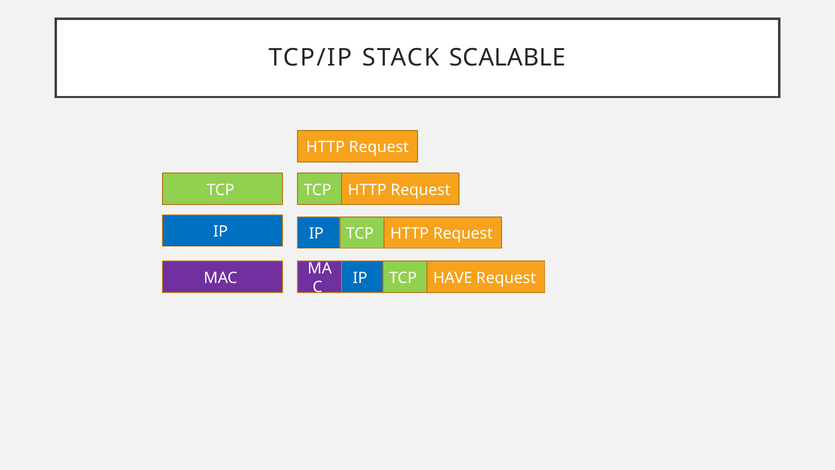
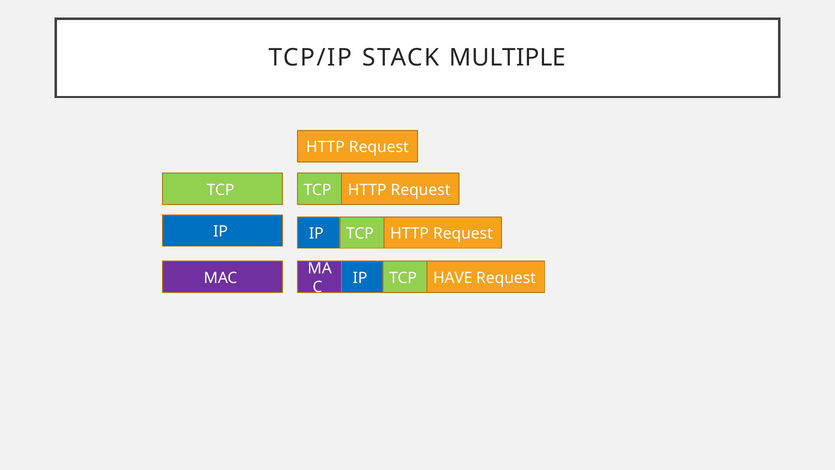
SCALABLE: SCALABLE -> MULTIPLE (508, 58)
